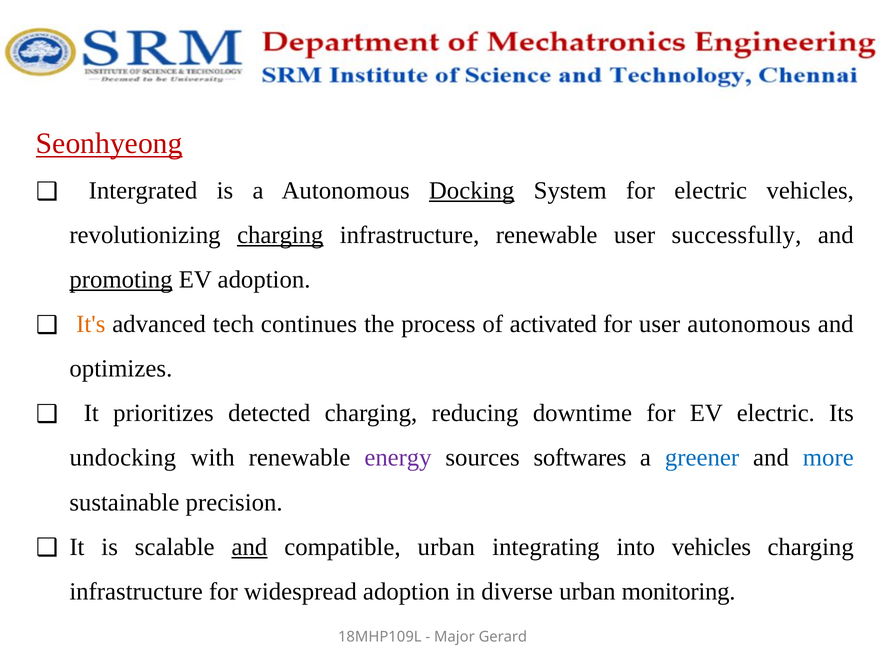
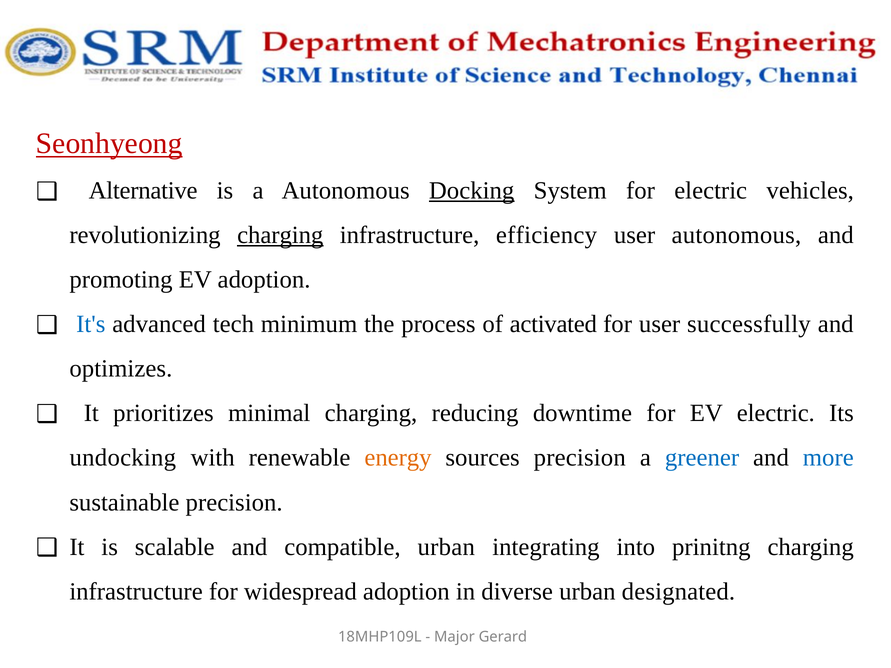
Intergrated: Intergrated -> Alternative (143, 191)
infrastructure renewable: renewable -> efficiency (547, 235)
user successfully: successfully -> autonomous (736, 235)
promoting underline: present -> none (121, 280)
It's colour: orange -> blue (91, 324)
continues: continues -> minimum (309, 324)
user autonomous: autonomous -> successfully (749, 324)
detected: detected -> minimal (269, 413)
energy colour: purple -> orange (398, 458)
sources softwares: softwares -> precision (580, 458)
and underline: present -> none (249, 547)
into vehicles: vehicles -> prinitng (711, 547)
monitoring: monitoring -> designated (678, 592)
